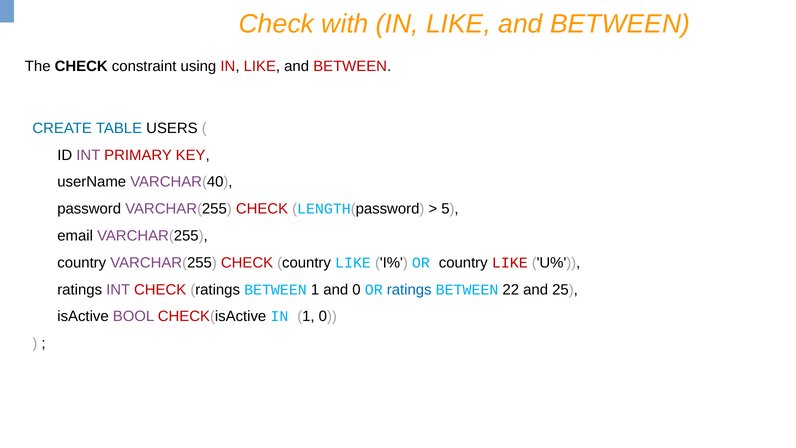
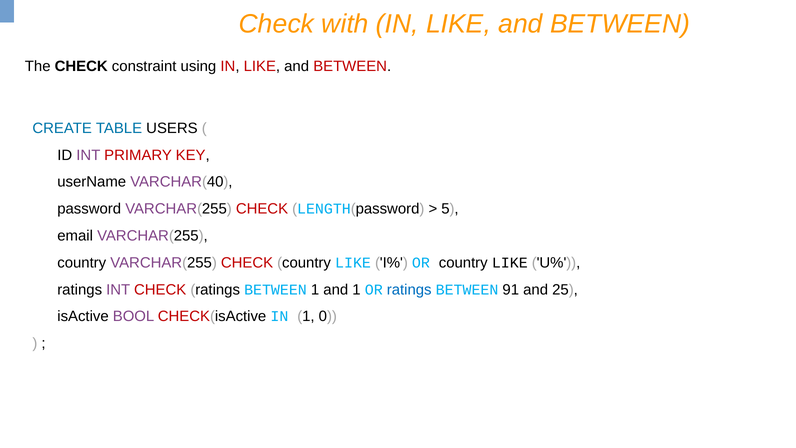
LIKE colour: red -> black (510, 263)
and 0: 0 -> 1 (356, 289)
22: 22 -> 91 (511, 289)
